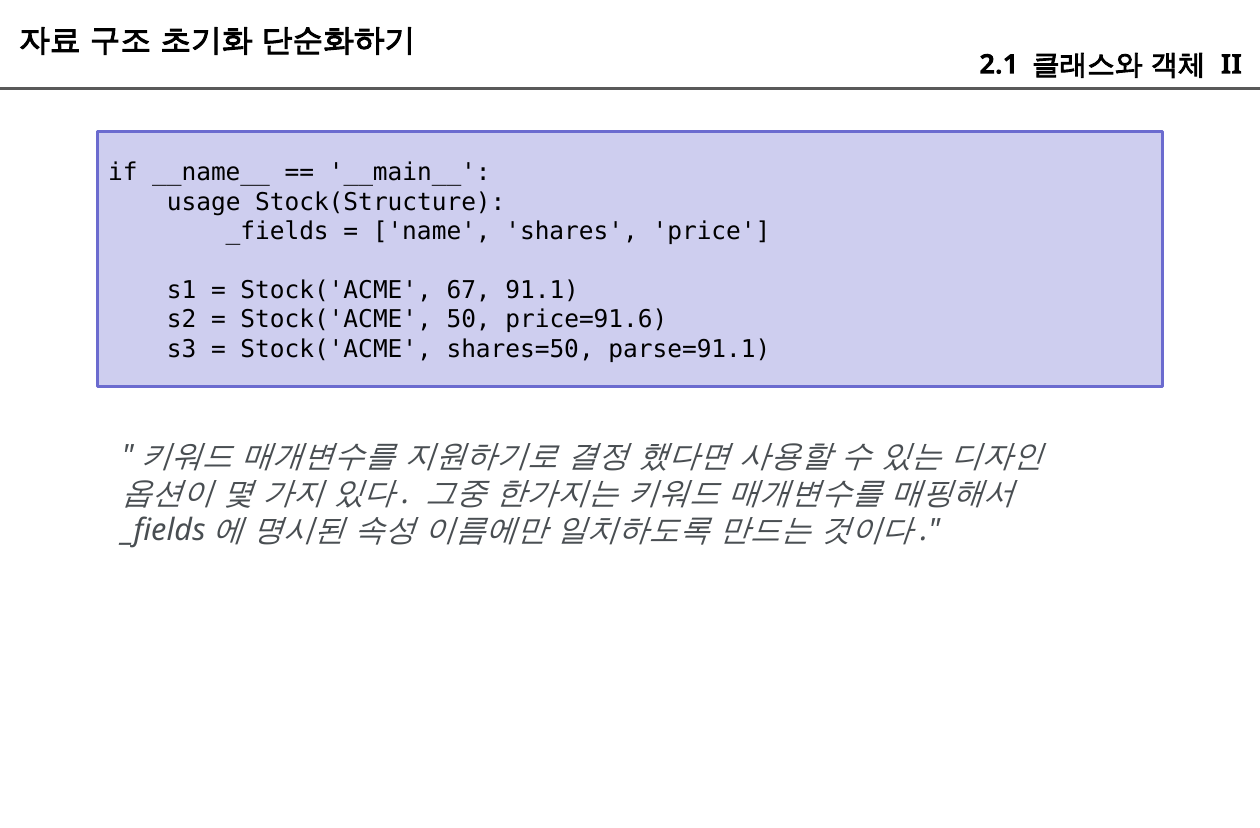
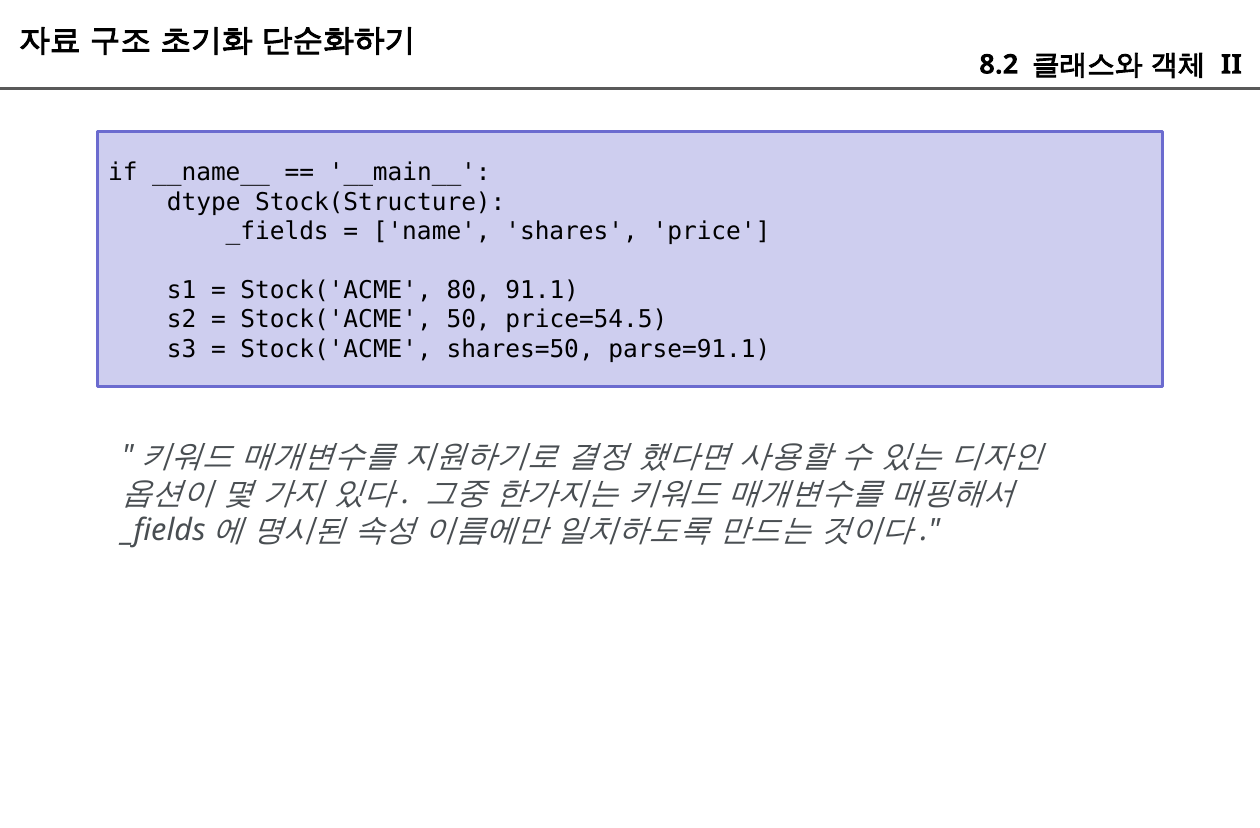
2.1: 2.1 -> 8.2 (999, 65)
usage: usage -> dtype (204, 202)
67: 67 -> 80 (469, 290)
price=91.6: price=91.6 -> price=54.5 (586, 320)
